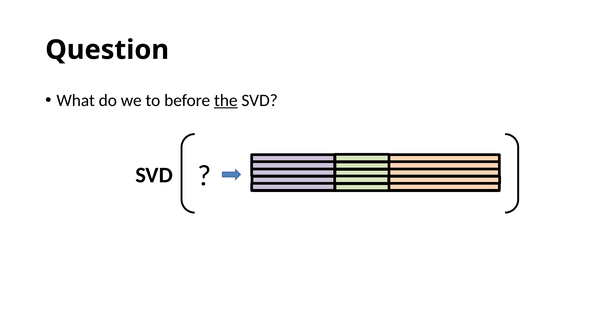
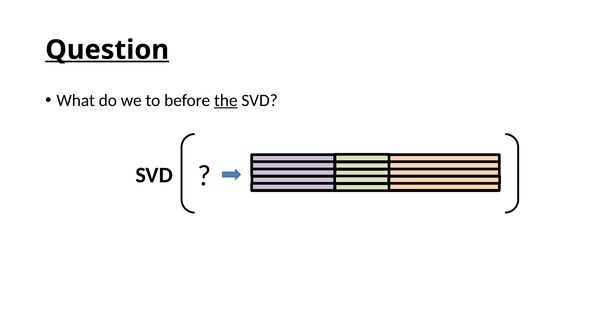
Question underline: none -> present (107, 50)
